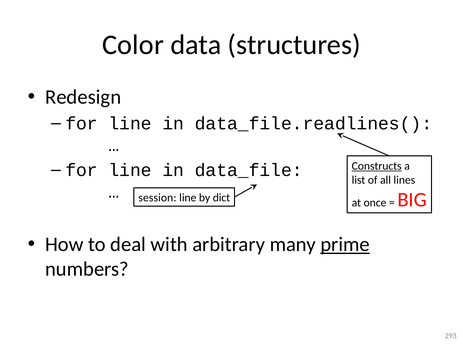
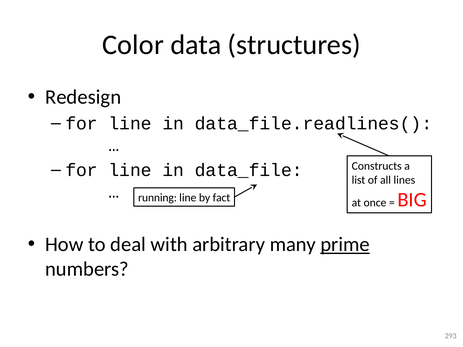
Constructs underline: present -> none (377, 166)
session: session -> running (158, 198)
dict: dict -> fact (221, 198)
